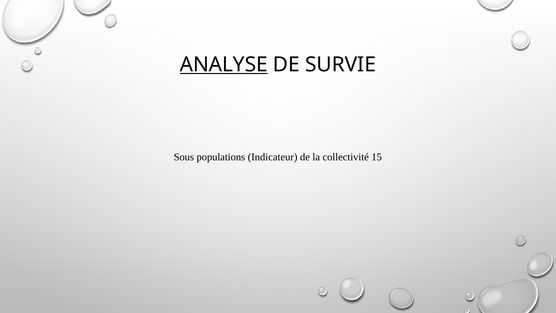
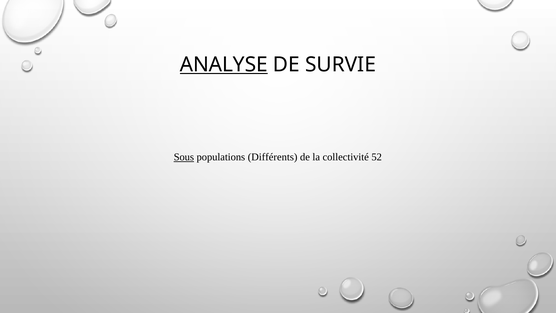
Sous underline: none -> present (184, 157)
Indicateur: Indicateur -> Différents (273, 157)
15: 15 -> 52 (377, 157)
